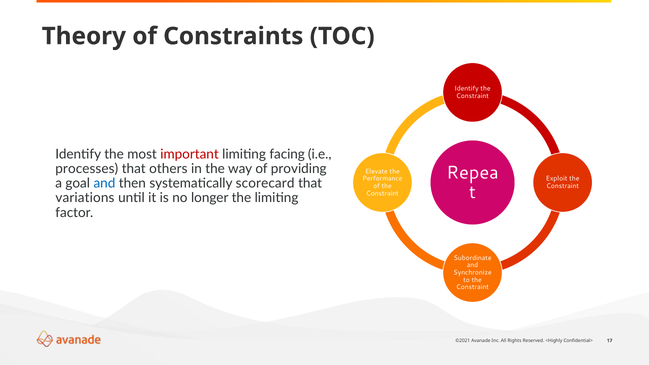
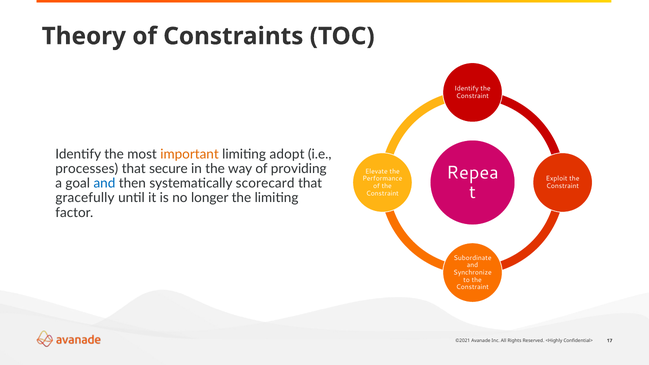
important colour: red -> orange (190, 154)
facing: facing -> adopt (287, 154)
others: others -> secure (168, 169)
variations: variations -> gracefully (85, 198)
